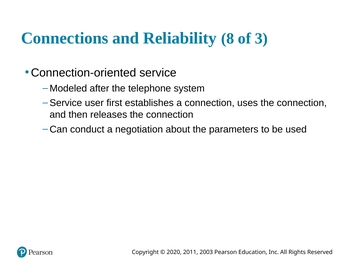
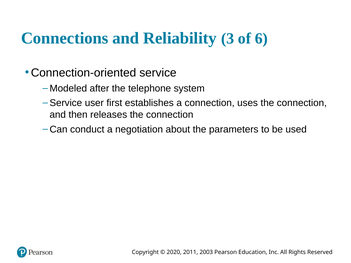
8: 8 -> 3 (228, 38)
3: 3 -> 6 (261, 38)
